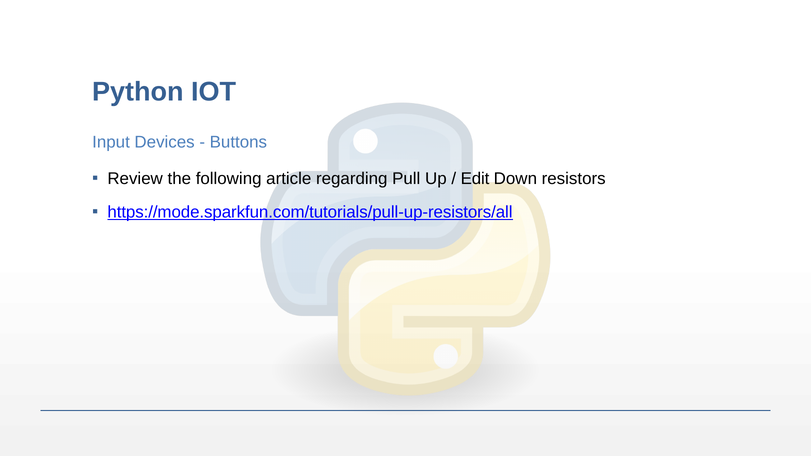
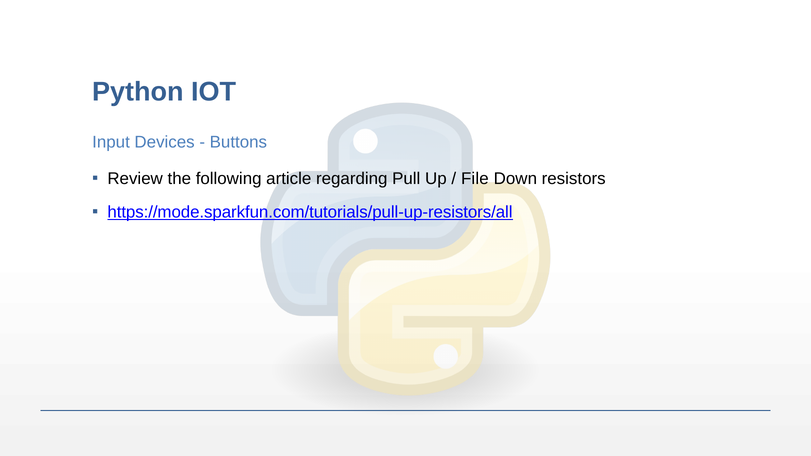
Edit: Edit -> File (475, 179)
